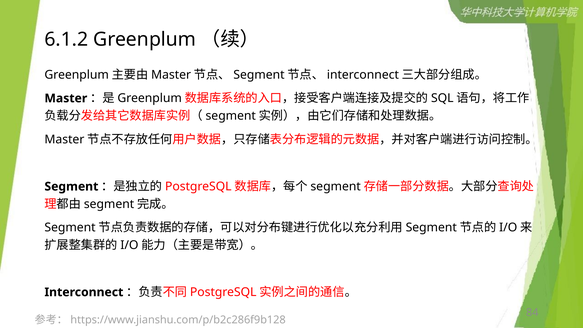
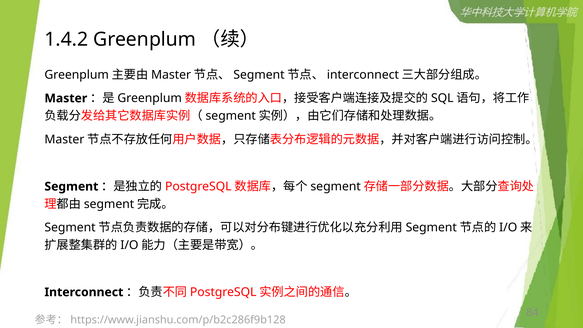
6.1.2: 6.1.2 -> 1.4.2 (66, 39)
